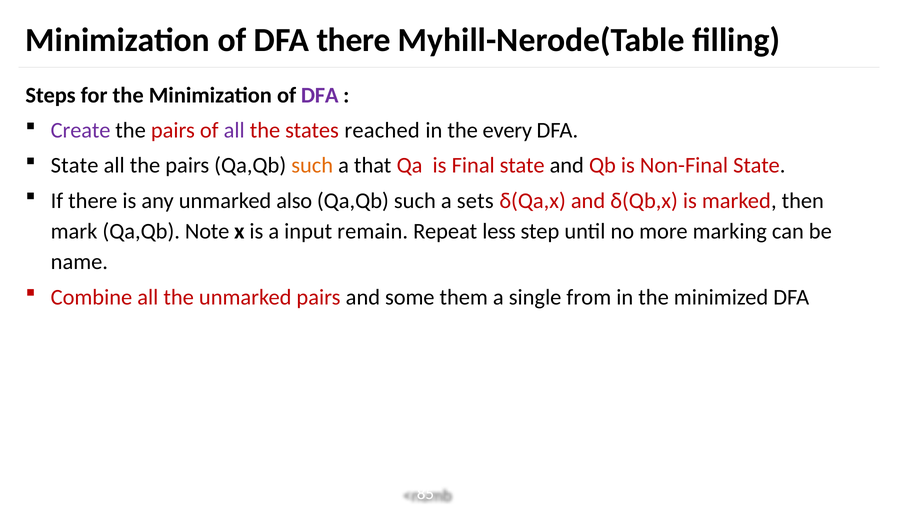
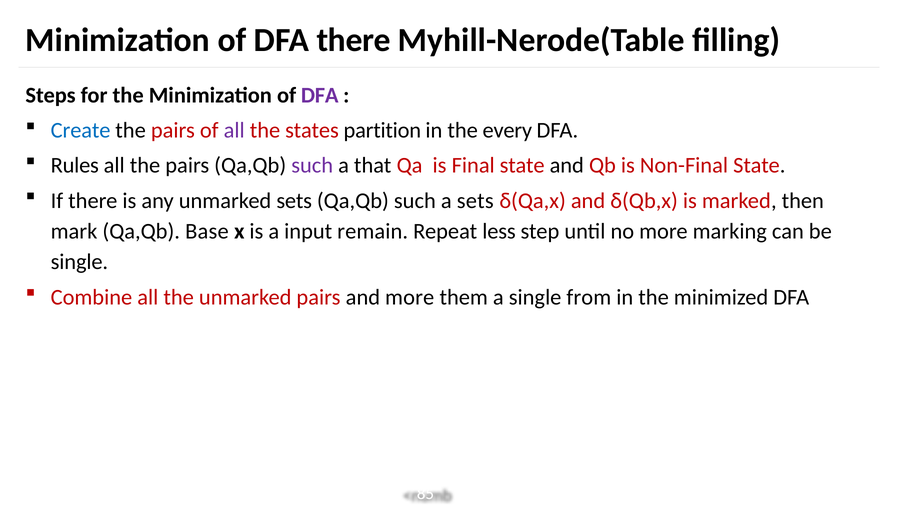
Create colour: purple -> blue (81, 130)
reached: reached -> partition (382, 130)
State: State -> Rules (75, 166)
such colour: orange -> purple (312, 166)
unmarked also: also -> sets (294, 201)
Note: Note -> Base (207, 231)
name: name -> single (79, 262)
and some: some -> more (410, 297)
